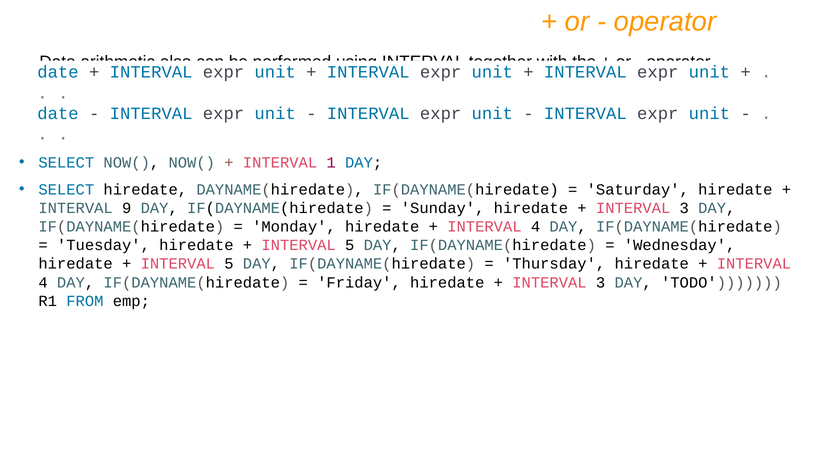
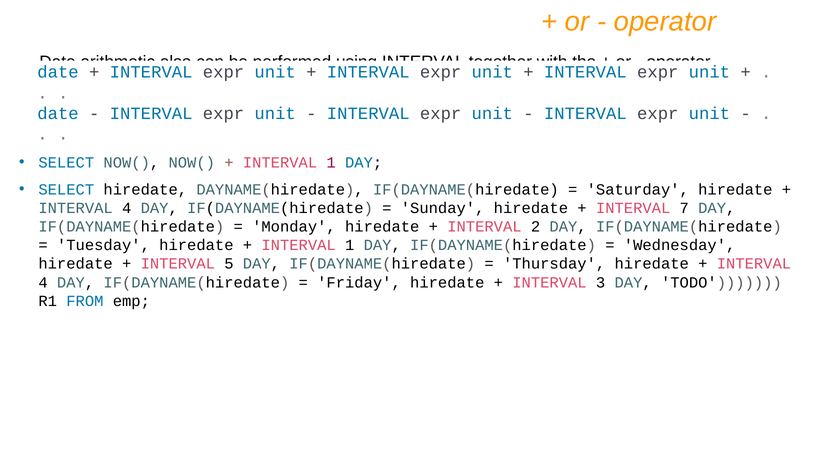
9: 9 -> 4 (127, 208)
3: 3 -> 7 (684, 208)
4: 4 -> 2 (536, 226)
5: 5 -> 1 (350, 245)
